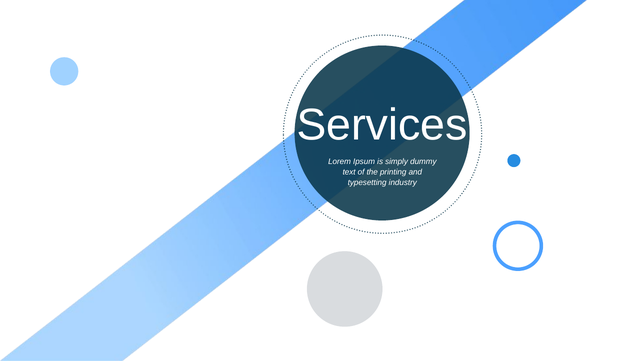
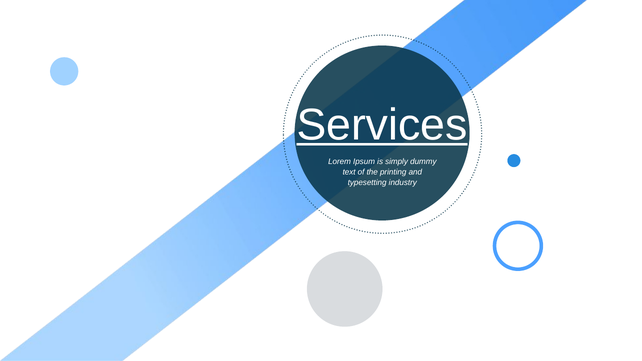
Services underline: none -> present (382, 125)
